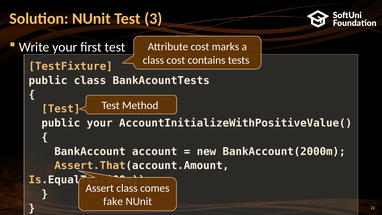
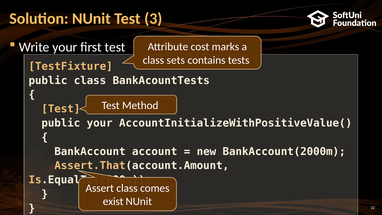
class cost: cost -> sets (176, 60)
fake: fake -> exist (113, 201)
